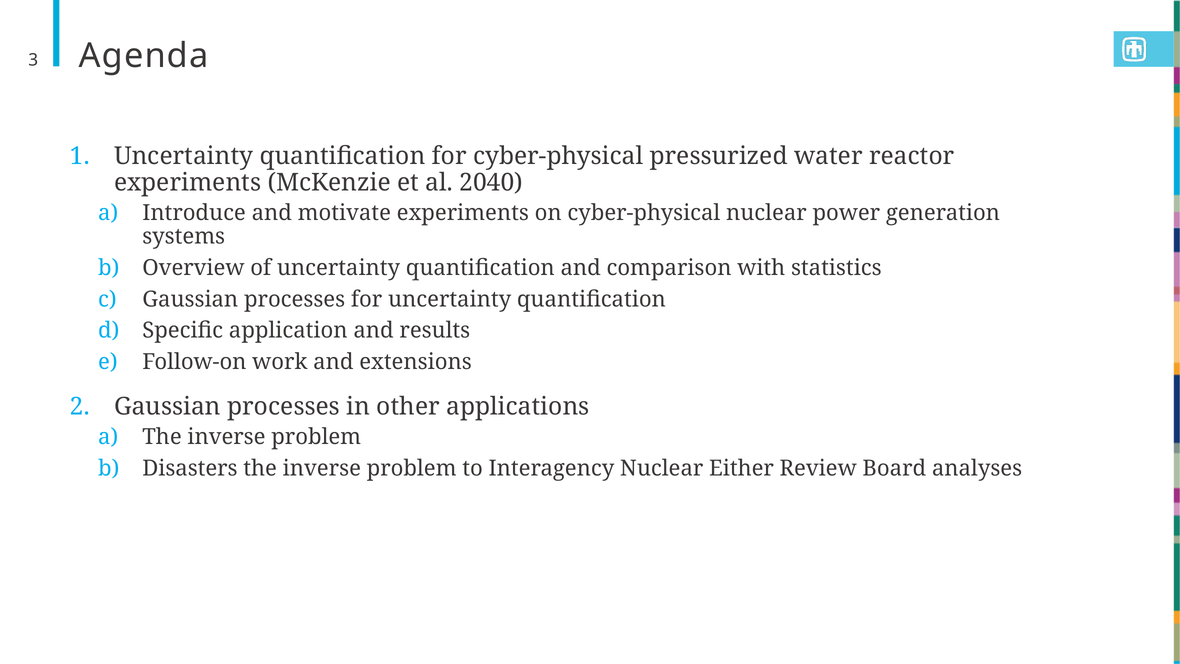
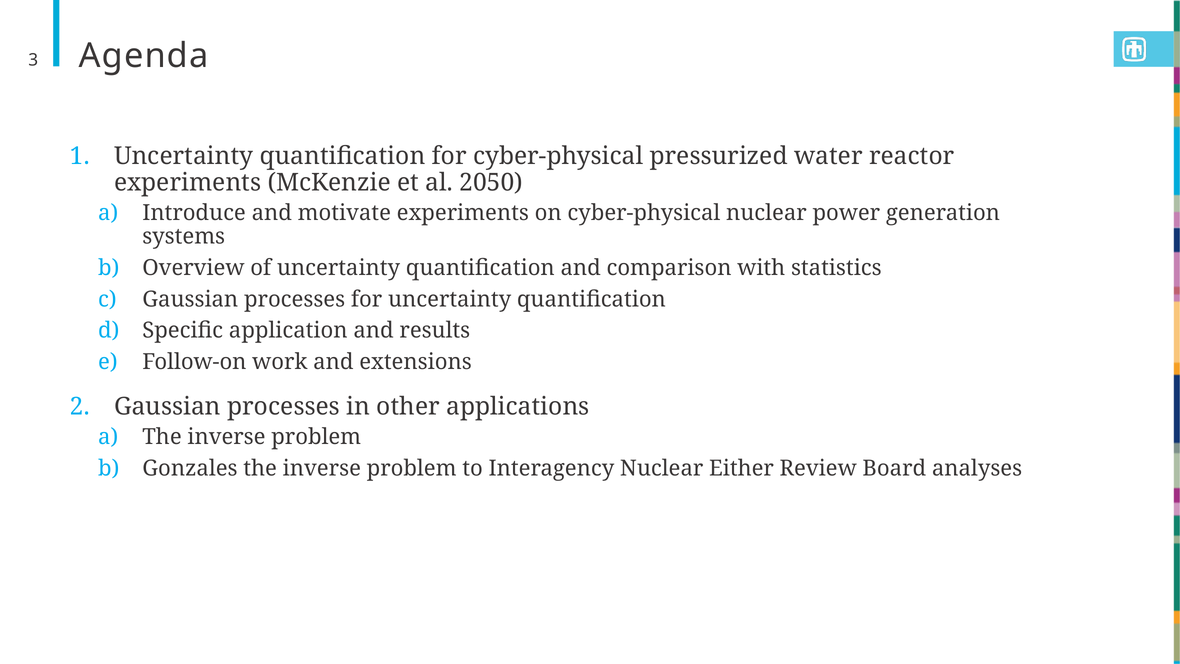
2040: 2040 -> 2050 (491, 182)
Disasters: Disasters -> Gonzales (190, 468)
